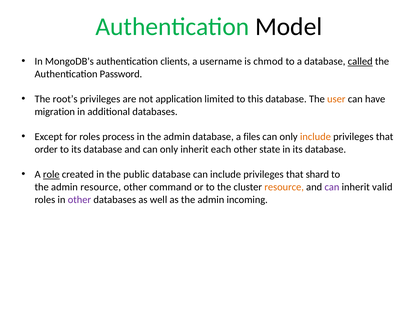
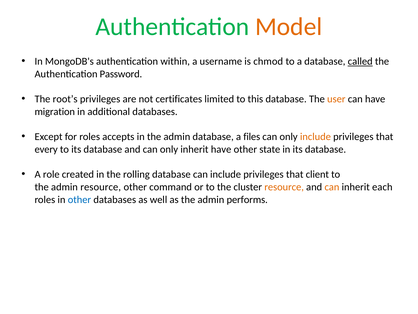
Model colour: black -> orange (289, 27)
clients: clients -> within (175, 61)
application: application -> certificates (179, 99)
process: process -> accepts (118, 137)
order: order -> every (46, 149)
inherit each: each -> have (221, 149)
role underline: present -> none (51, 174)
public: public -> rolling (136, 174)
shard: shard -> client (317, 174)
can colour: purple -> orange (332, 187)
valid: valid -> each (382, 187)
other colour: purple -> blue (79, 199)
incoming: incoming -> performs (247, 199)
